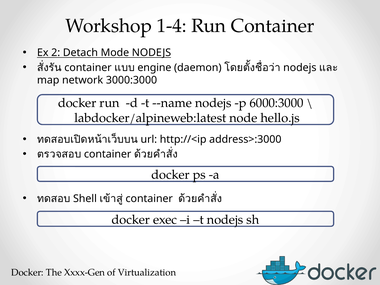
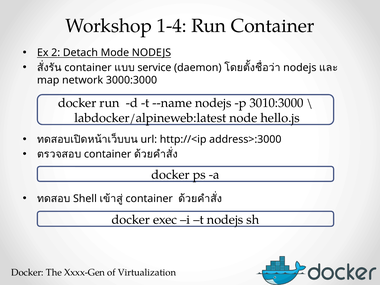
engine: engine -> service (154, 68)
6000:3000: 6000:3000 -> 3010:3000 (277, 103)
